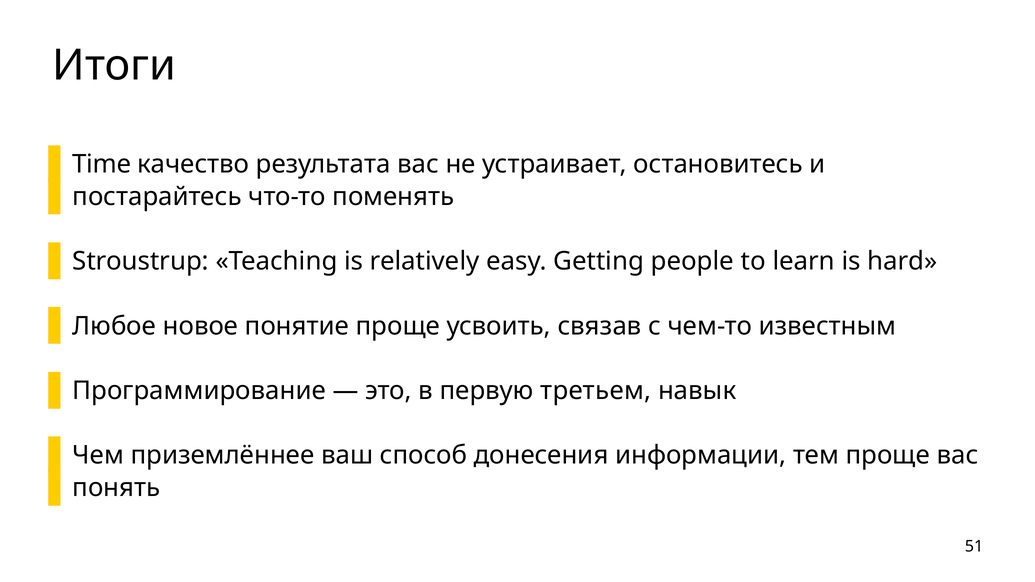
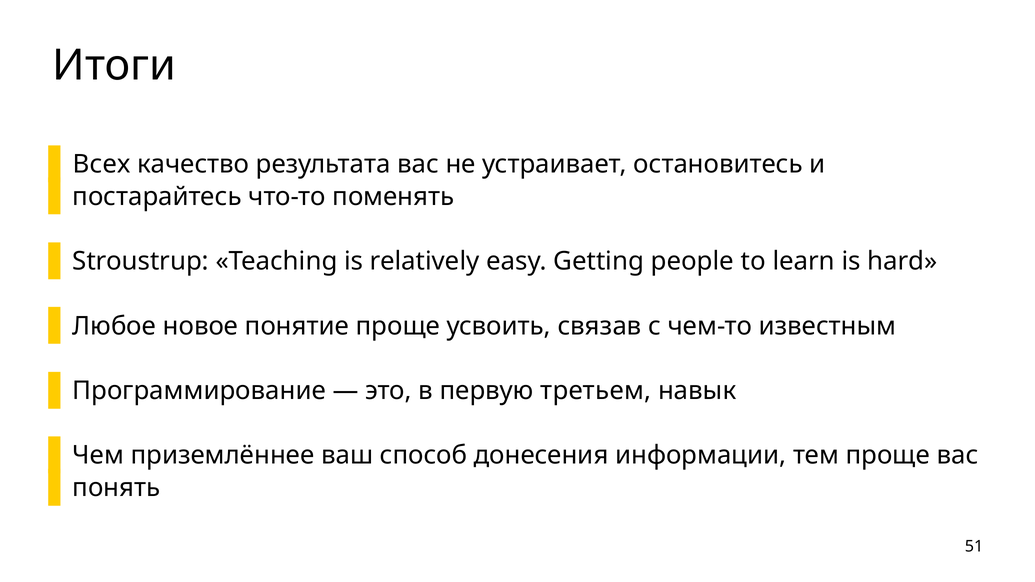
Time: Time -> Всех (101, 164)
